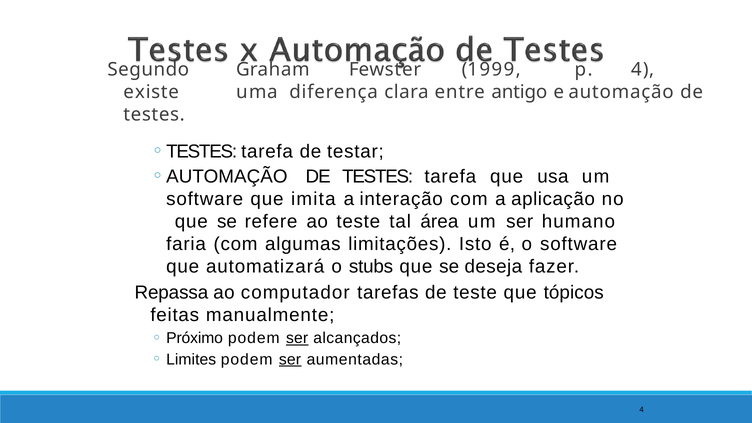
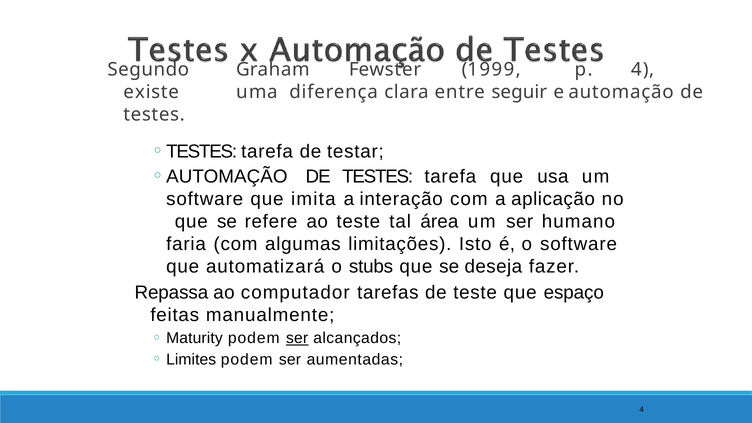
antigo: antigo -> seguir (519, 92)
tópicos: tópicos -> espaço (574, 292)
Próximo: Próximo -> Maturity (194, 338)
ser underline: present -> none (290, 359)
